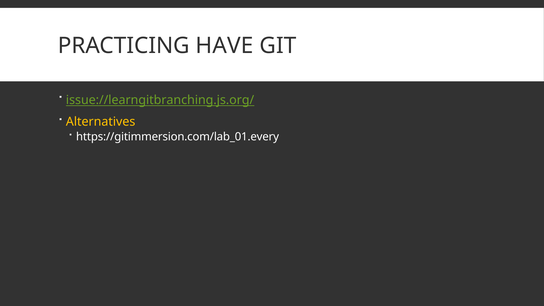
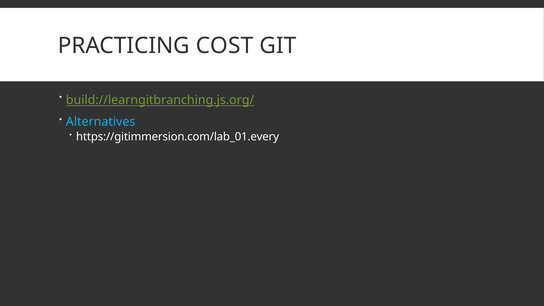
HAVE: HAVE -> COST (225, 46)
issue://learngitbranching.js.org/: issue://learngitbranching.js.org/ -> build://learngitbranching.js.org/ (160, 100)
Alternatives colour: yellow -> light blue (101, 122)
